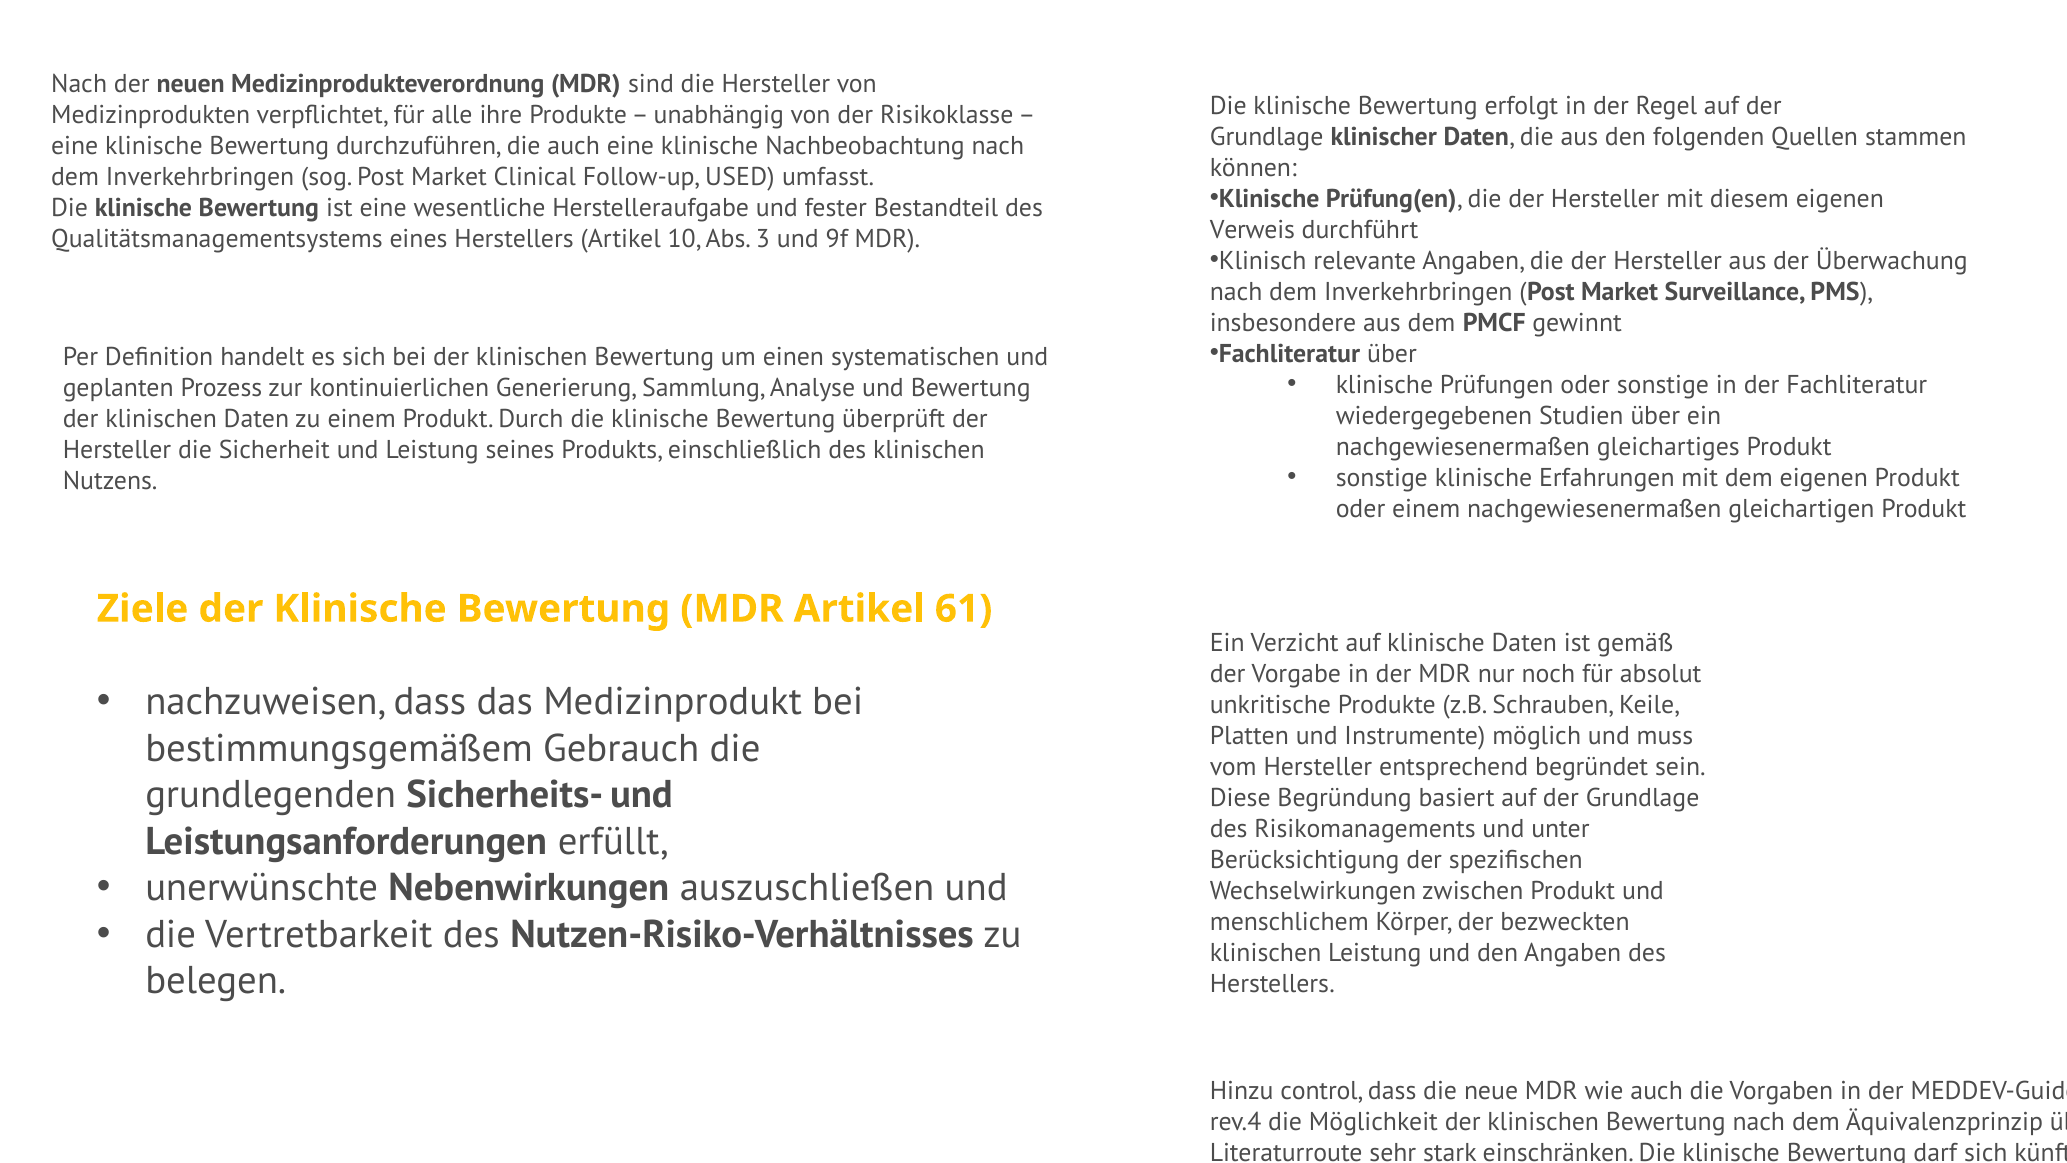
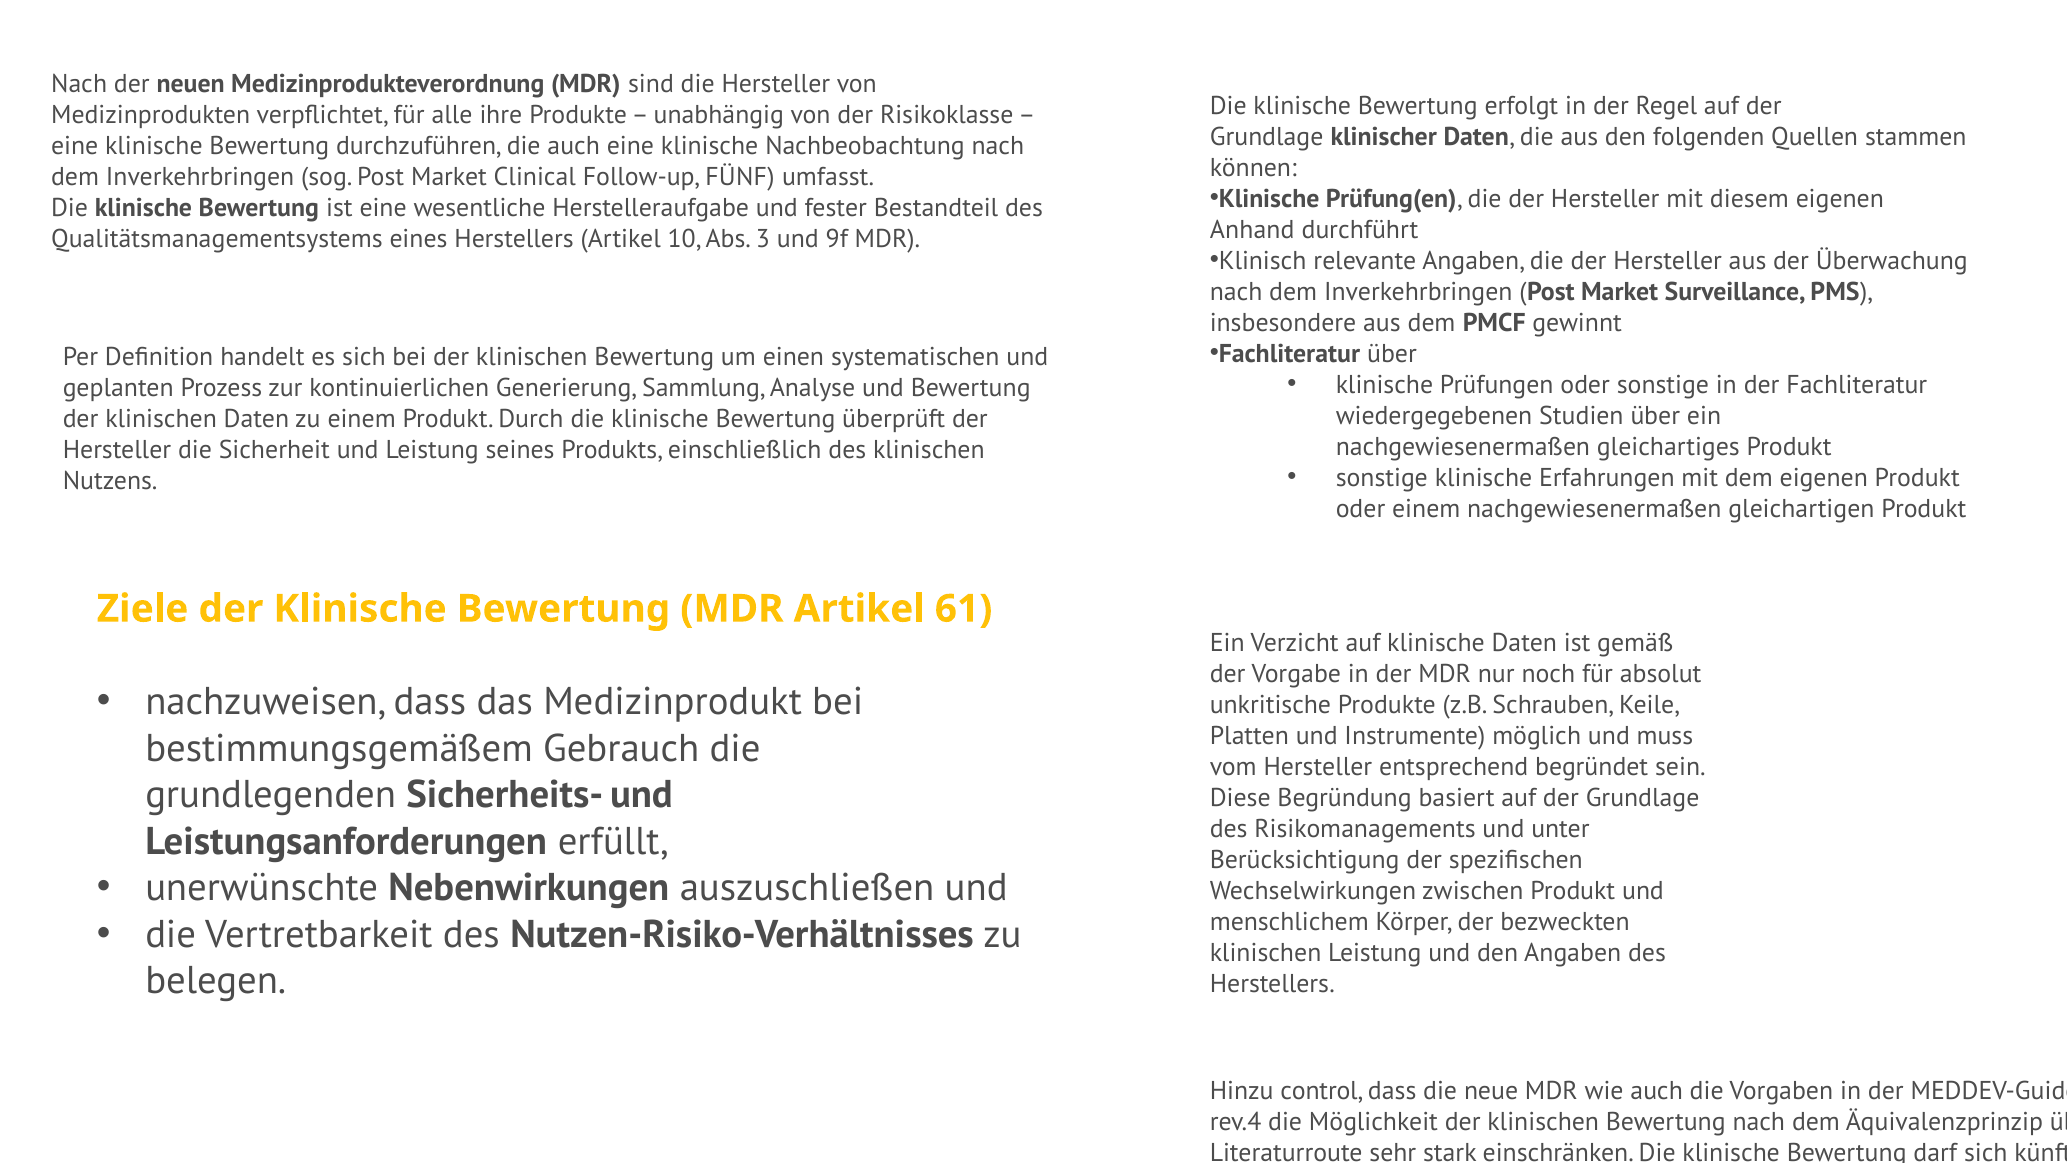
USED: USED -> FÜNF (740, 177)
Verweis: Verweis -> Anhand (1252, 230)
